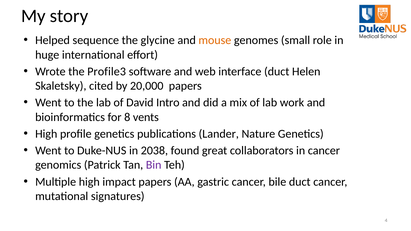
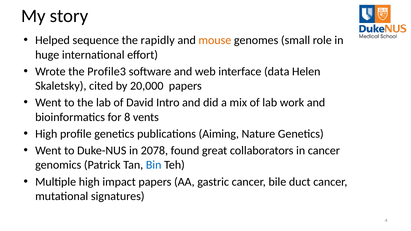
glycine: glycine -> rapidly (158, 40)
interface duct: duct -> data (277, 72)
Lander: Lander -> Aiming (219, 134)
2038: 2038 -> 2078 (154, 151)
Bin colour: purple -> blue (154, 165)
